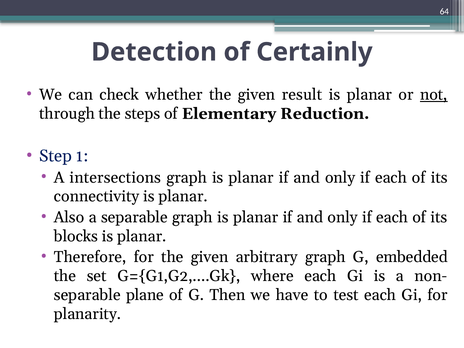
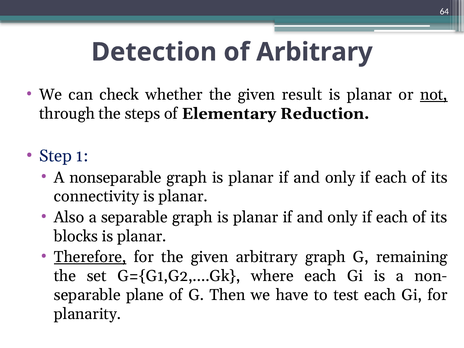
of Certainly: Certainly -> Arbitrary (314, 52)
intersections: intersections -> nonseparable (116, 177)
Therefore underline: none -> present (90, 257)
embedded: embedded -> remaining (412, 257)
